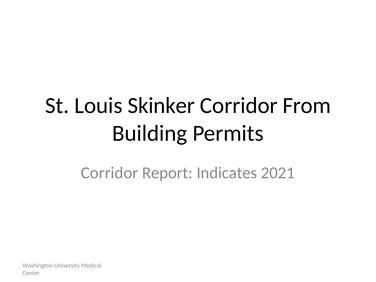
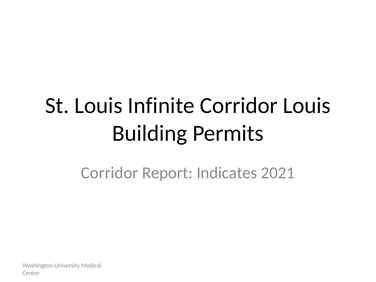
Skinker: Skinker -> Infinite (161, 106)
Corridor From: From -> Louis (307, 106)
